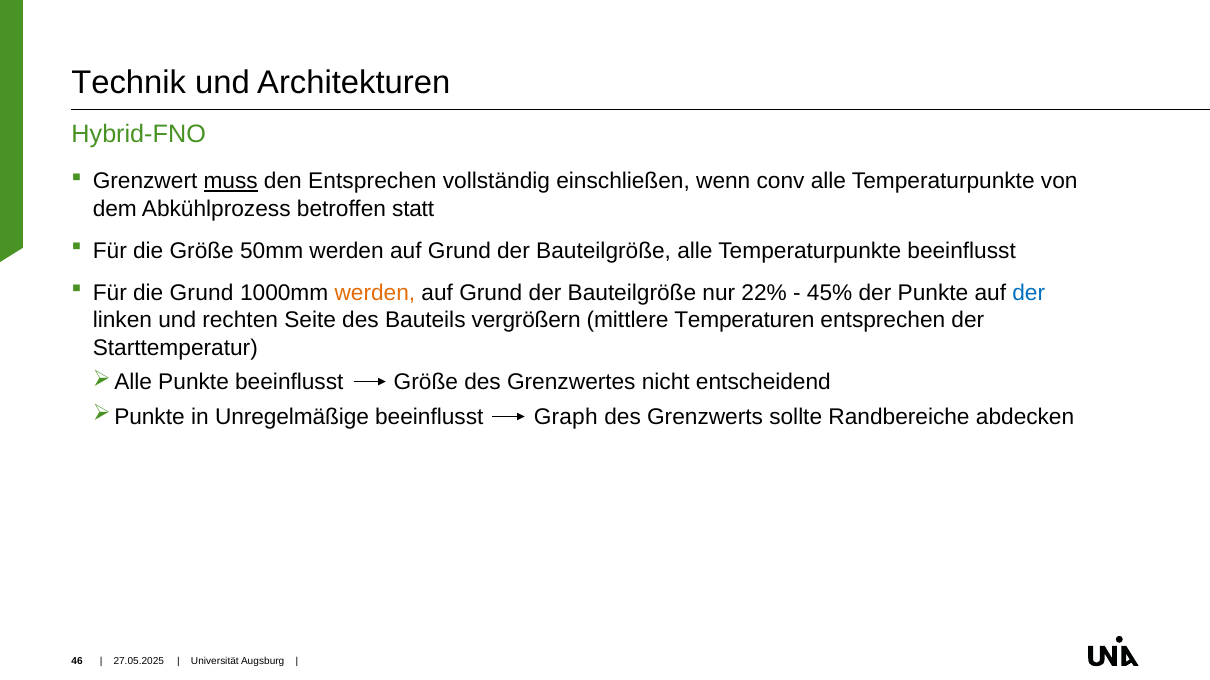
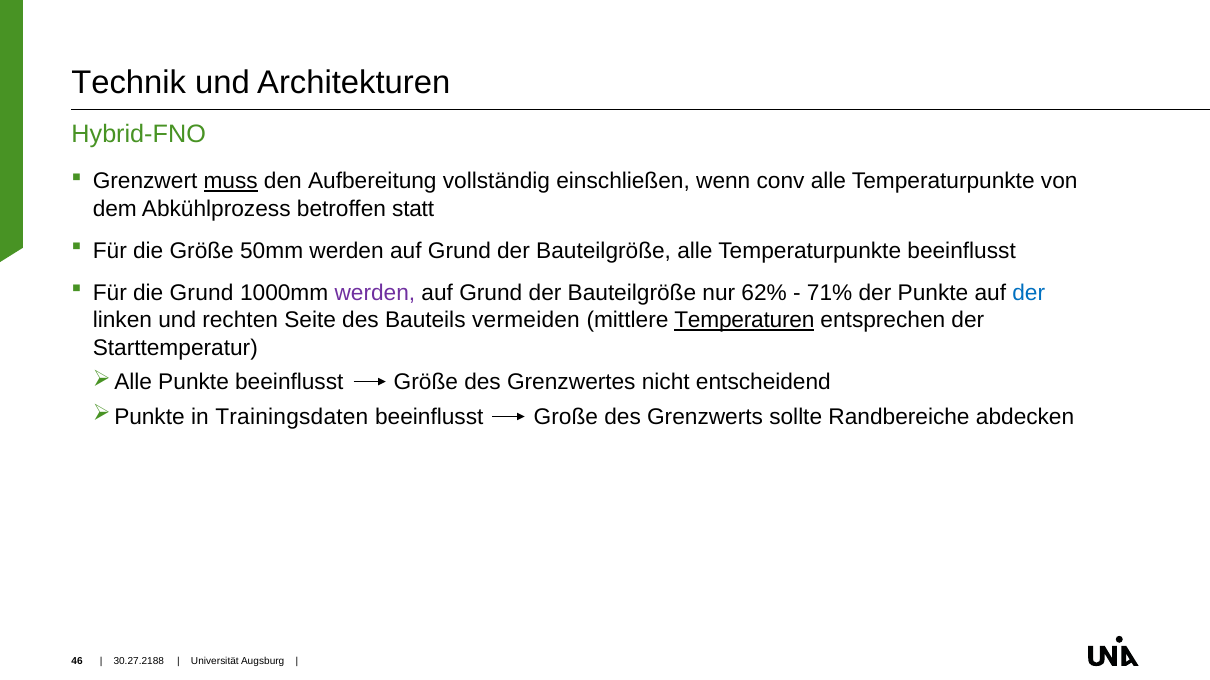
den Entsprechen: Entsprechen -> Aufbereitung (372, 182)
werden colour: orange -> purple (375, 293)
22%: 22% -> 62% (764, 293)
45%: 45% -> 71% (830, 293)
vergrößern: vergrößern -> vermeiden (526, 321)
Temperaturen underline: none -> present (744, 321)
Unregelmäßige: Unregelmäßige -> Trainingsdaten (292, 417)
Graph: Graph -> Große (566, 417)
27.05.2025: 27.05.2025 -> 30.27.2188 (139, 661)
